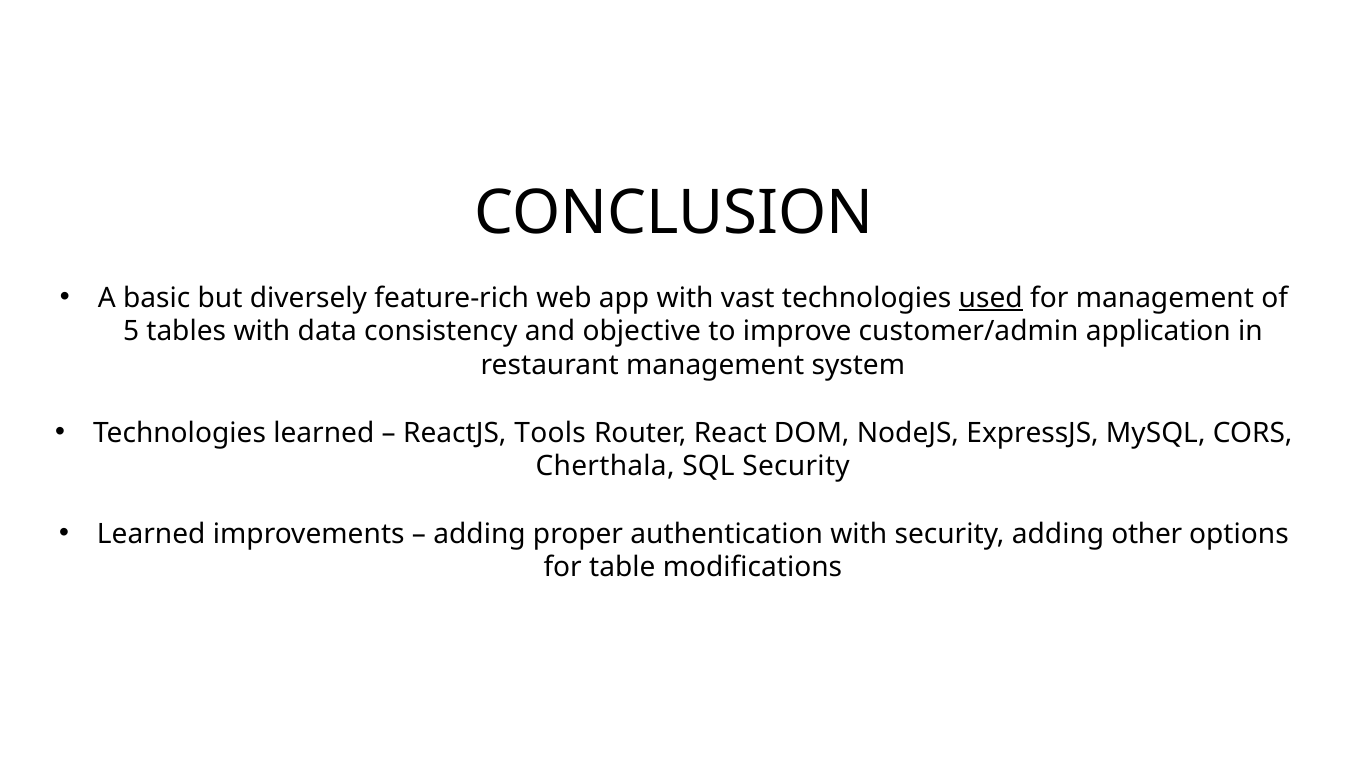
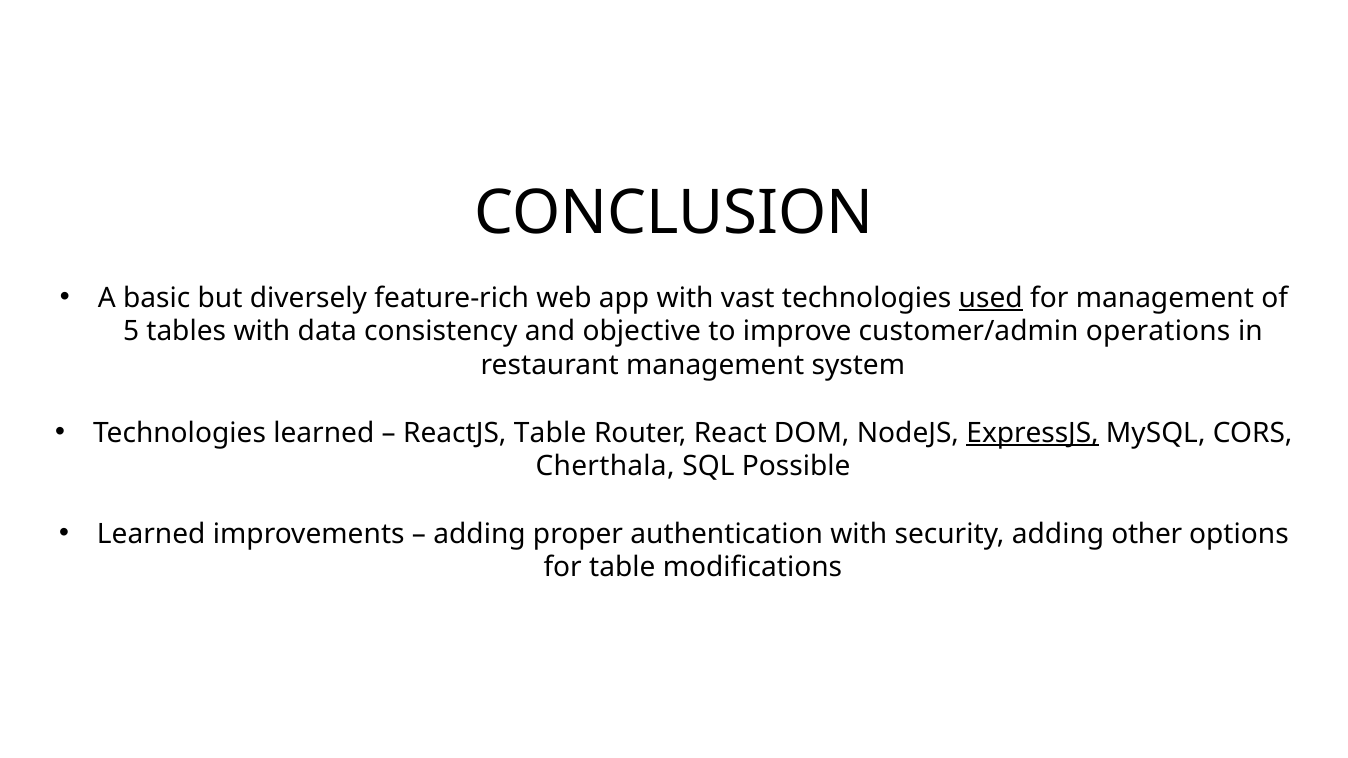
application: application -> operations (1158, 332)
ReactJS Tools: Tools -> Table (550, 433)
ExpressJS underline: none -> present (1033, 433)
SQL Security: Security -> Possible (796, 467)
